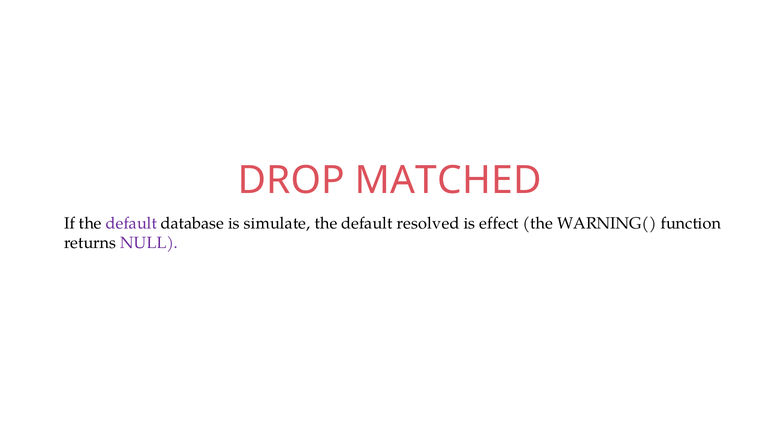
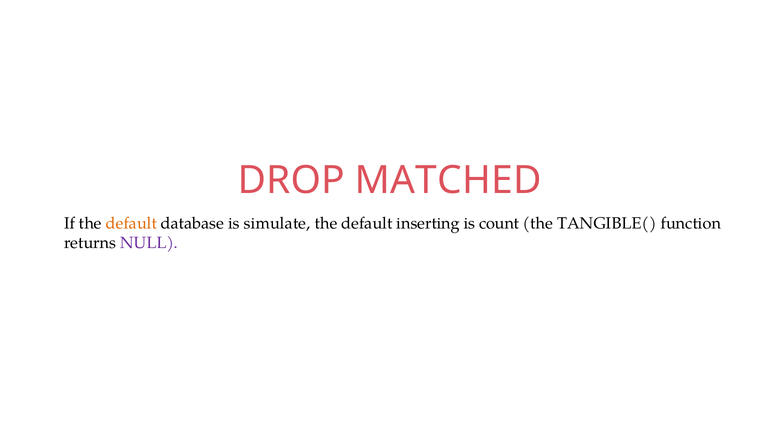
default colour: purple -> orange (131, 223)
resolved: resolved -> inserting (428, 223)
effect: effect -> count (499, 223)
WARNING(: WARNING( -> TANGIBLE( (607, 223)
